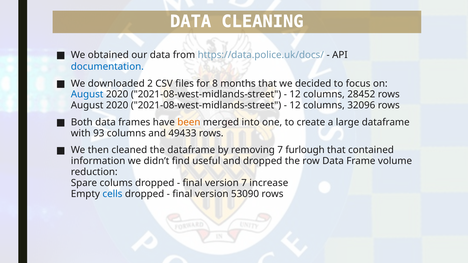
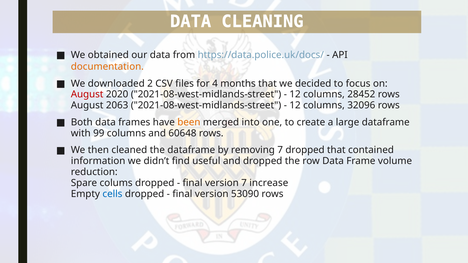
documentation colour: blue -> orange (107, 67)
8: 8 -> 4 (215, 84)
August colour: blue -> red (87, 95)
2020: 2020 -> 2063 (117, 106)
93: 93 -> 99 (99, 133)
49433: 49433 -> 60648 (182, 133)
7 furlough: furlough -> dropped (305, 150)
